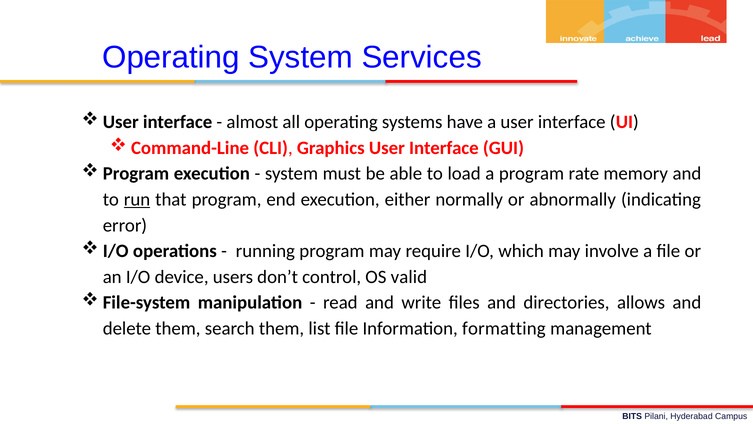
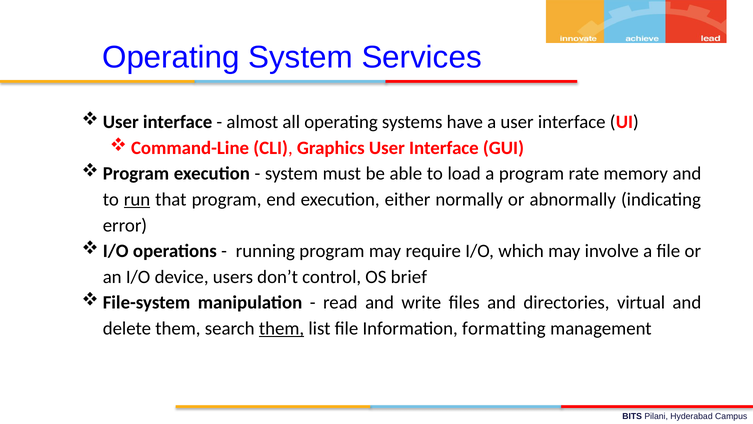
valid: valid -> brief (409, 277)
allows: allows -> virtual (641, 302)
them underline: none -> present (282, 328)
